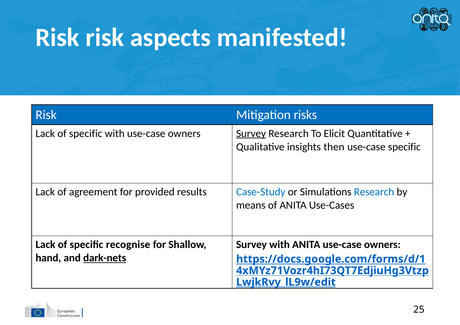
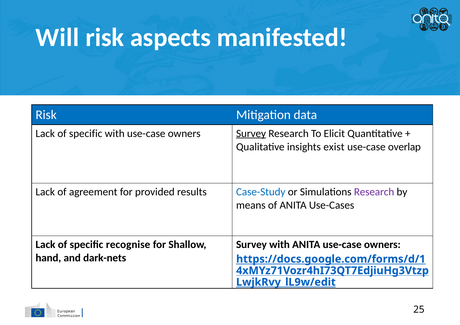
Risk: Risk -> Will (57, 37)
risks: risks -> data (305, 115)
then: then -> exist (334, 147)
use-case specific: specific -> overlap (404, 147)
Research colour: blue -> purple (374, 192)
dark-nets underline: present -> none (105, 258)
